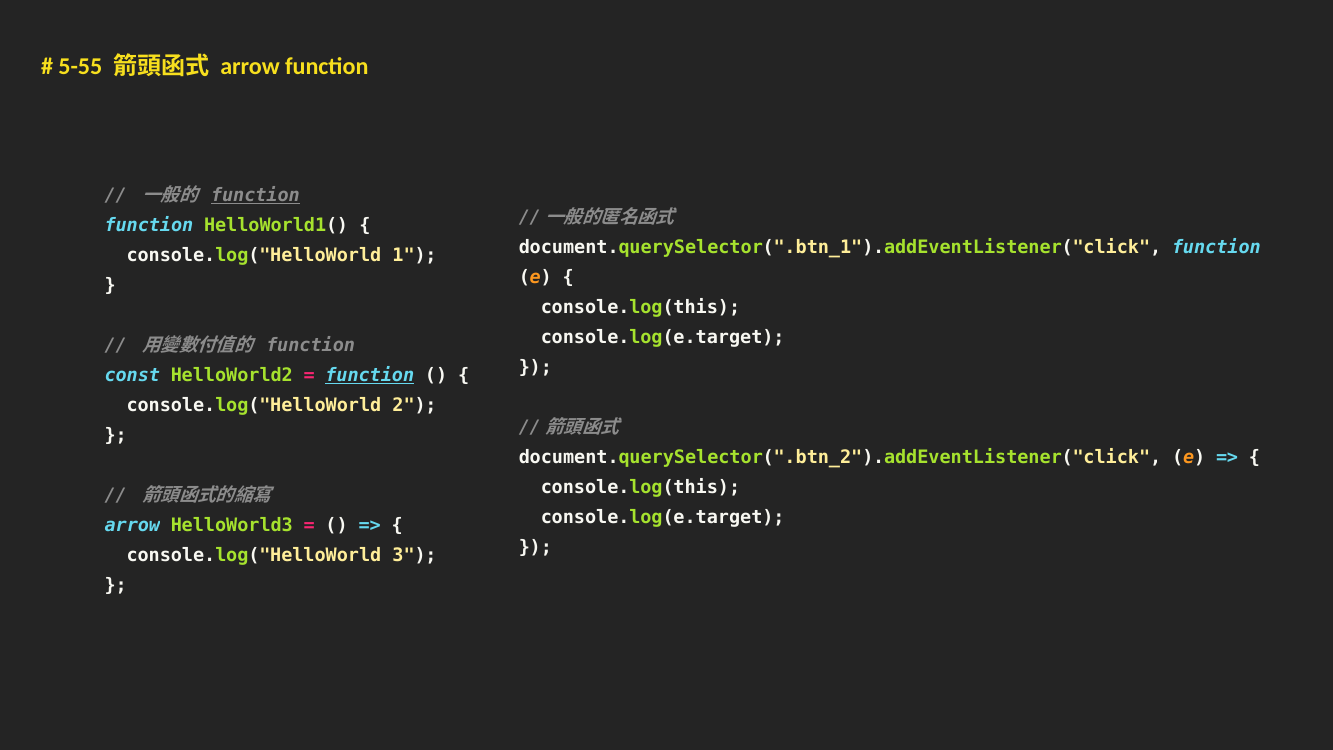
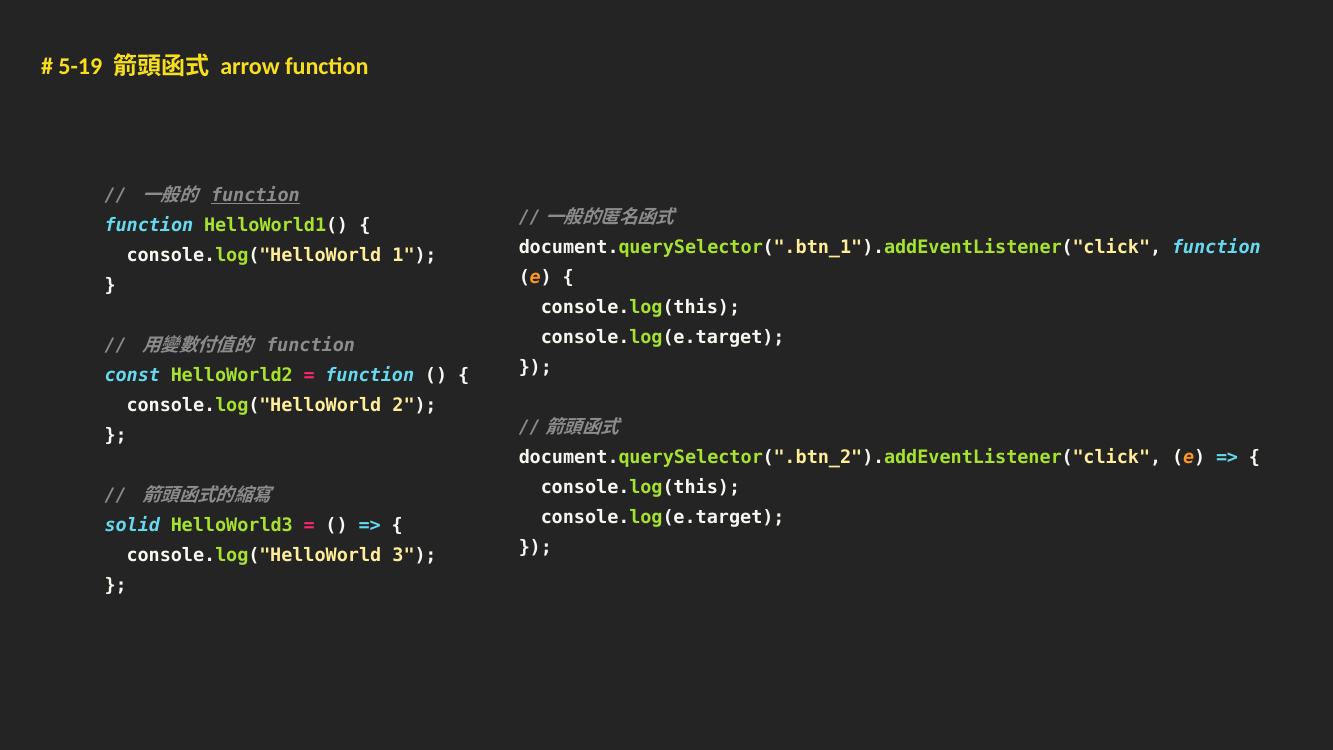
5-55: 5-55 -> 5-19 (80, 67)
function underline: present -> none (370, 375)
arrow: arrow -> solid (132, 526)
